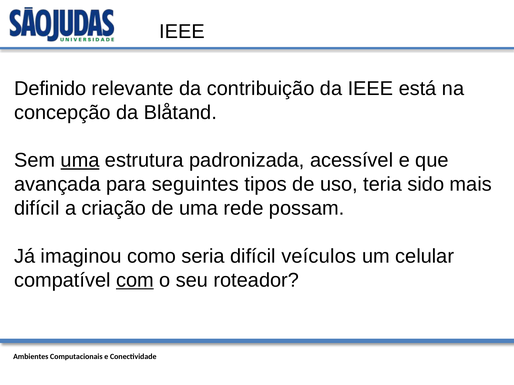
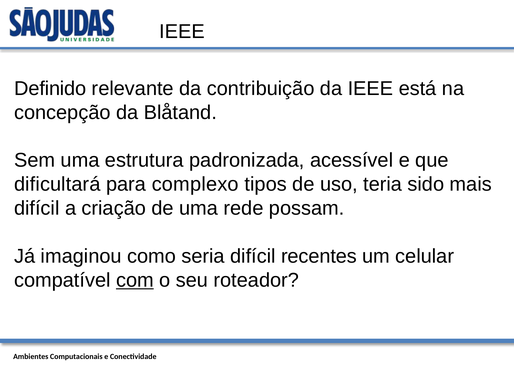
uma underline: present -> none (80, 161)
avançada: avançada -> dificultará (57, 185)
seguintes: seguintes -> complexo (195, 185)
veículos: veículos -> recentes (319, 257)
